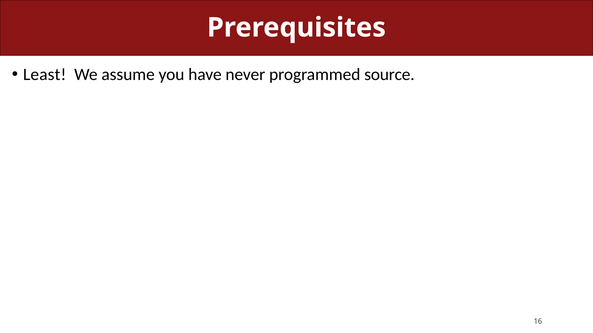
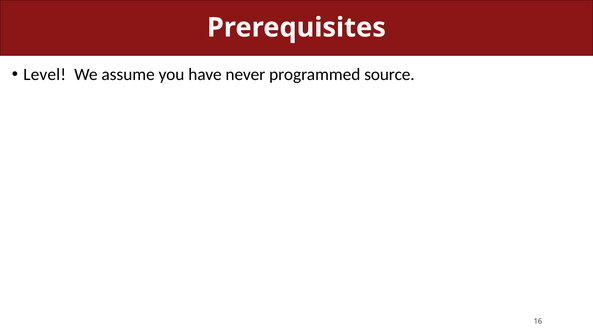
Least: Least -> Level (45, 74)
